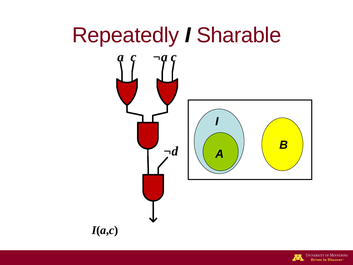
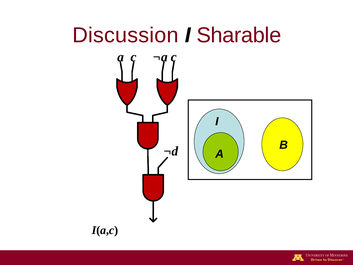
Repeatedly: Repeatedly -> Discussion (125, 35)
